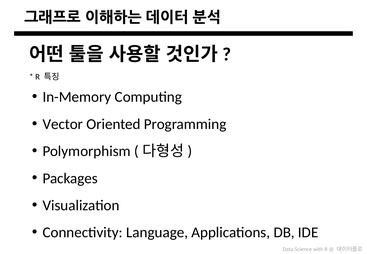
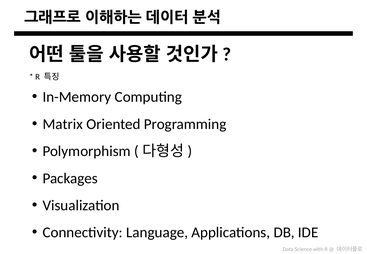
Vector: Vector -> Matrix (63, 124)
